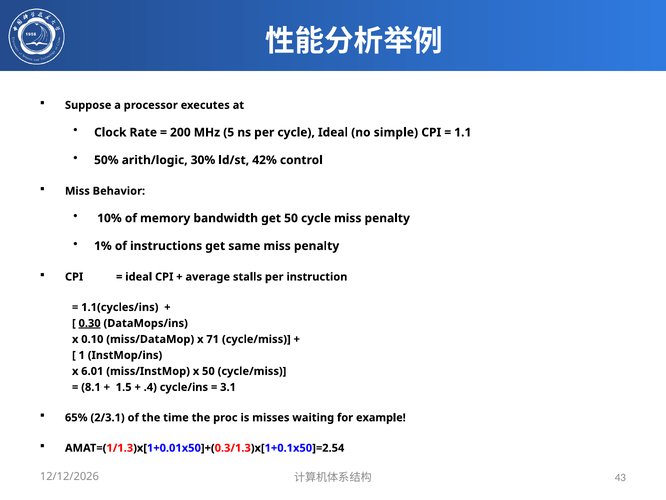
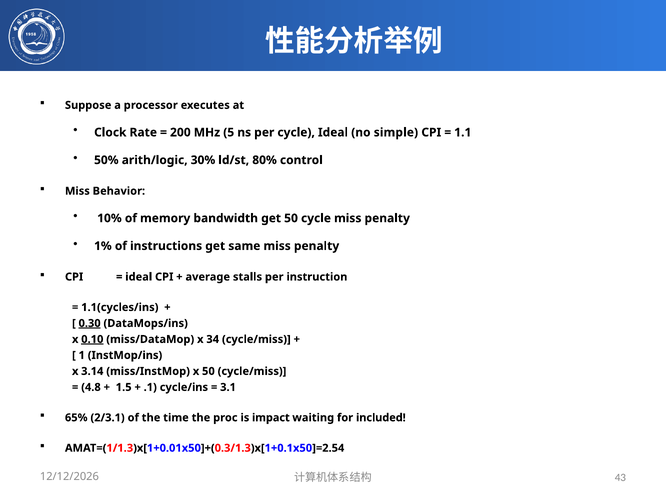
42%: 42% -> 80% (265, 160)
0.10 underline: none -> present (92, 339)
71: 71 -> 34 (213, 339)
6.01: 6.01 -> 3.14 (92, 371)
8.1: 8.1 -> 4.8 (91, 387)
.4: .4 -> .1 (150, 387)
misses: misses -> impact (271, 417)
example: example -> included (381, 417)
